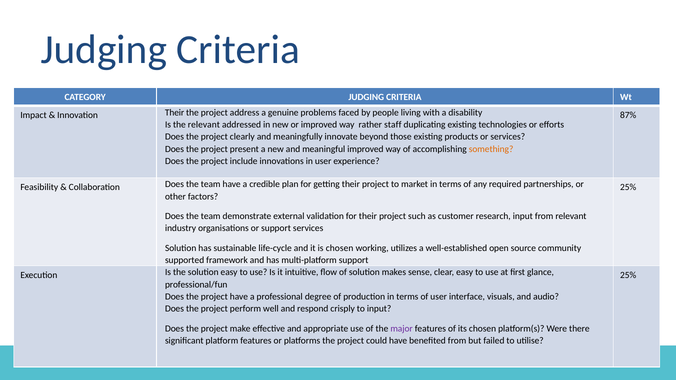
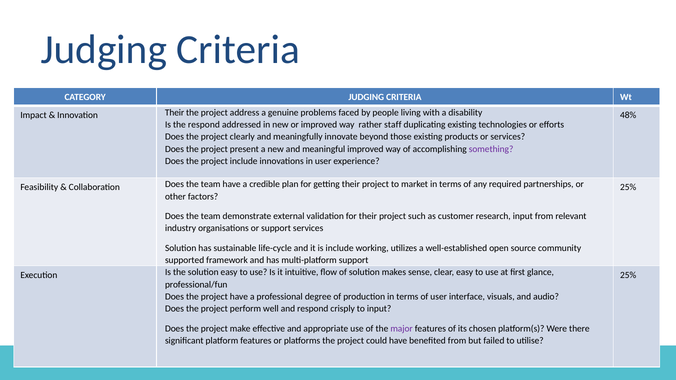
87%: 87% -> 48% (628, 115)
the relevant: relevant -> respond (204, 125)
something colour: orange -> purple (491, 149)
is chosen: chosen -> include (340, 248)
